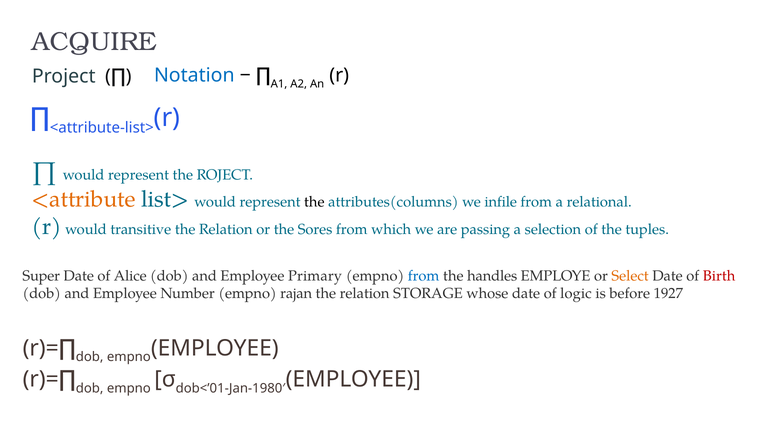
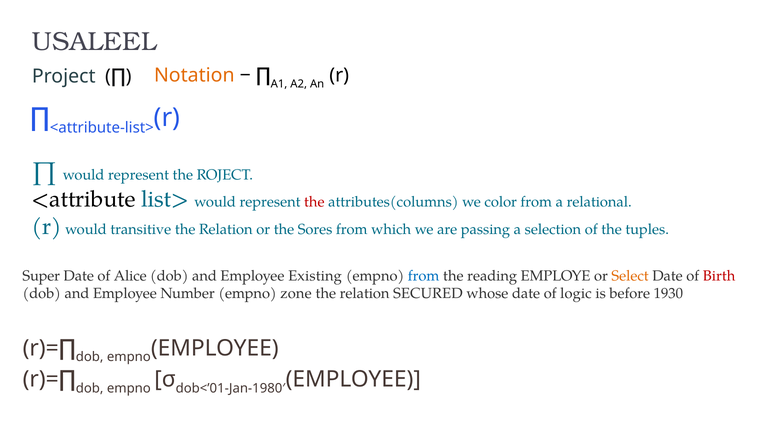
ACQUIRE: ACQUIRE -> USALEEL (94, 42)
Notation colour: blue -> orange (194, 76)
<attribute colour: orange -> black (84, 199)
the colour: black -> red (314, 202)
infile: infile -> color (501, 202)
Primary: Primary -> Existing (315, 276)
handles: handles -> reading (492, 276)
rajan: rajan -> zone (296, 294)
STORAGE: STORAGE -> SECURED (428, 294)
1927: 1927 -> 1930 (668, 294)
